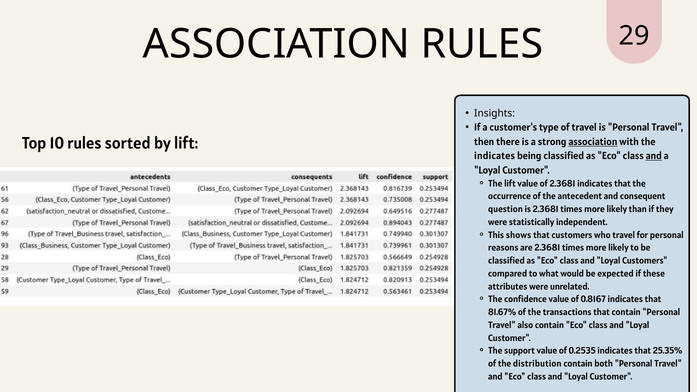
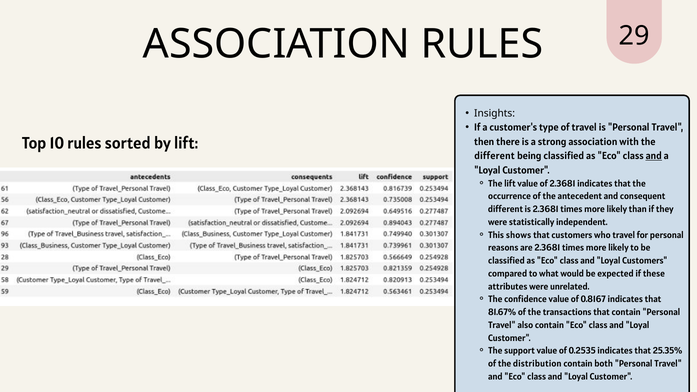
association underline: present -> none (593, 142)
indicates: indicates -> different (495, 156)
question: question -> different (506, 209)
